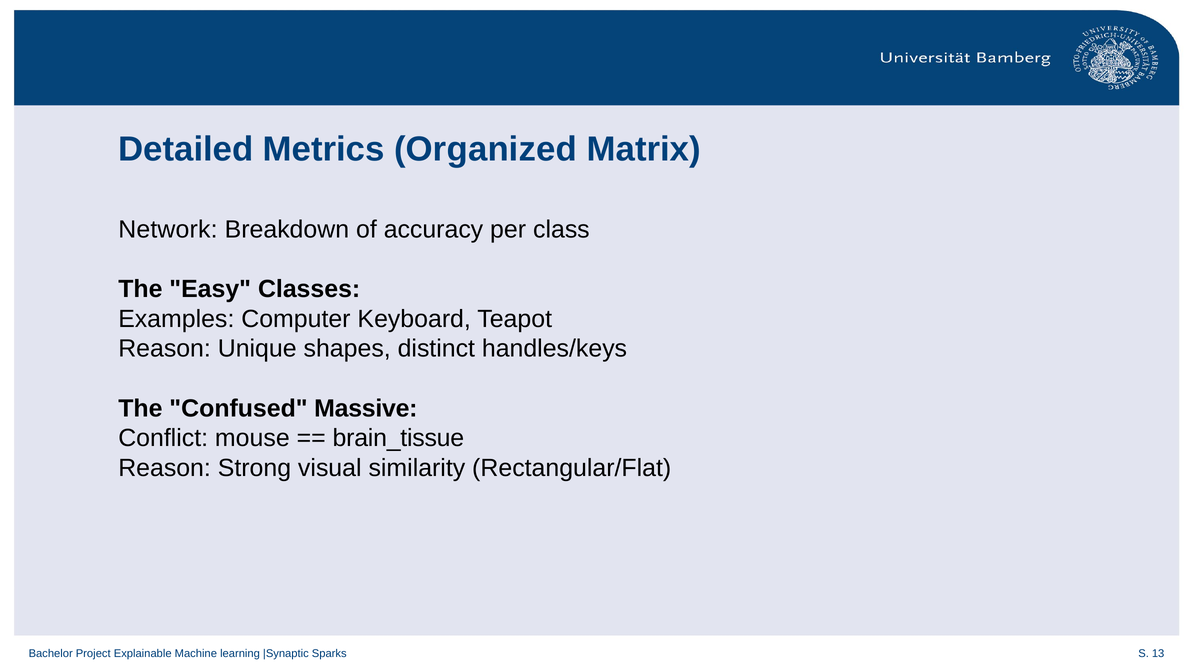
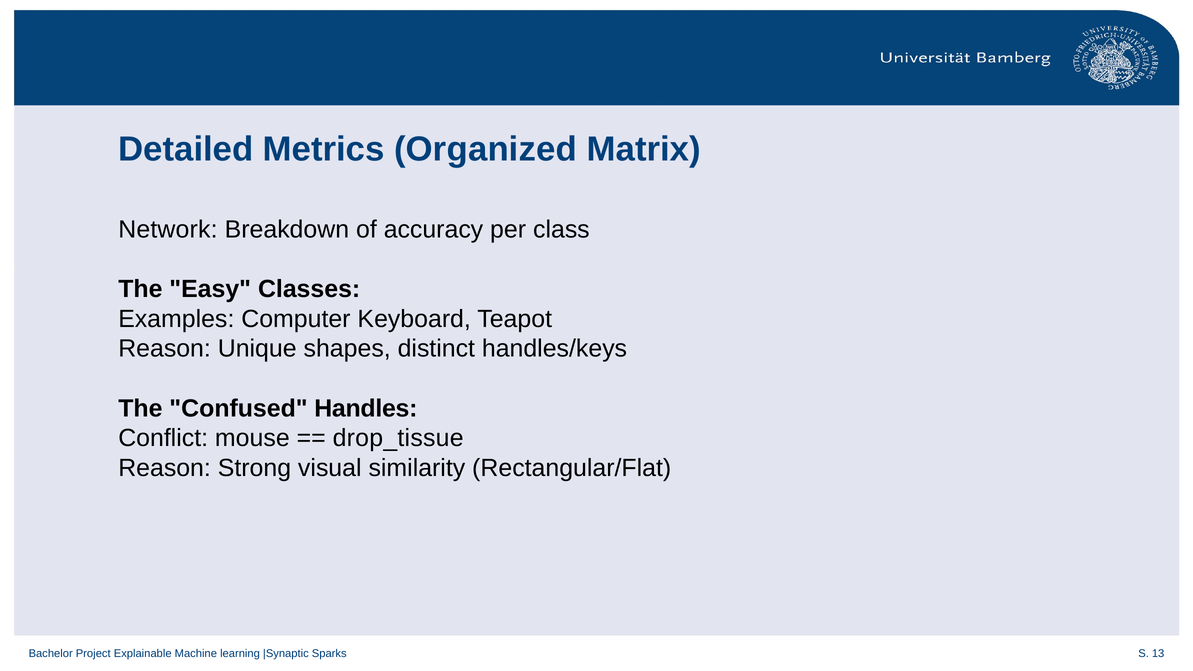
Massive: Massive -> Handles (366, 408)
brain_tissue: brain_tissue -> drop_tissue (398, 438)
